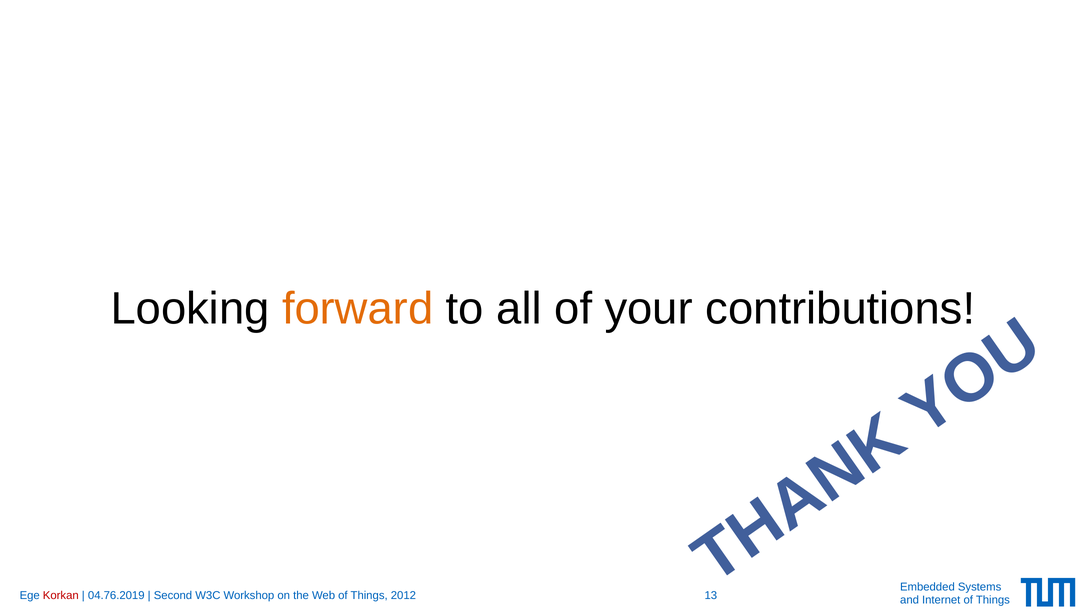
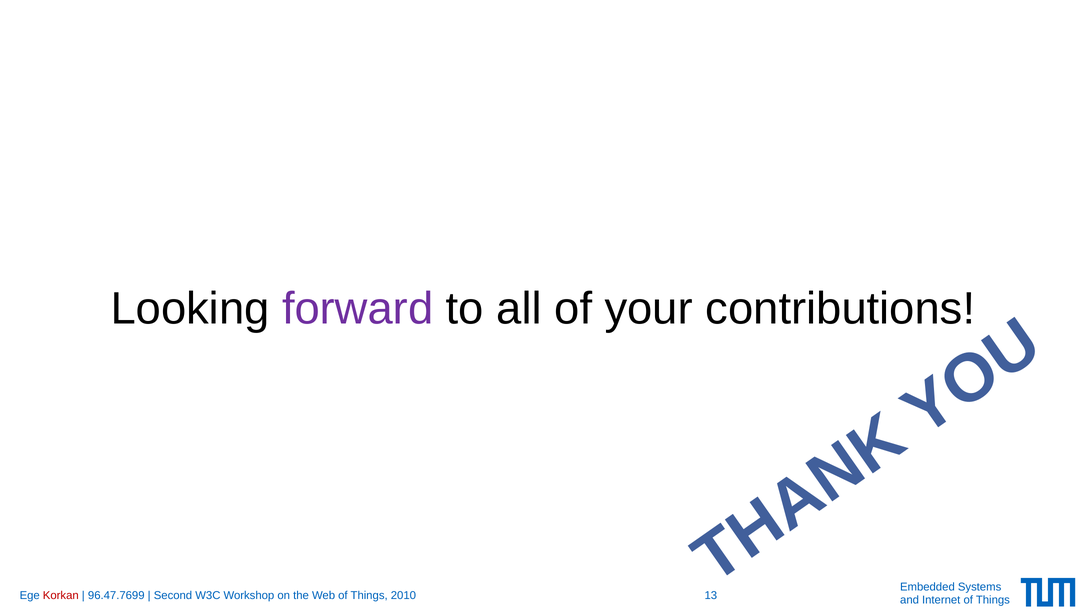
forward colour: orange -> purple (358, 309)
04.76.2019: 04.76.2019 -> 96.47.7699 (116, 596)
2012: 2012 -> 2010 (403, 596)
